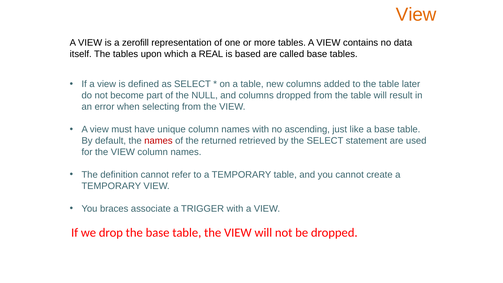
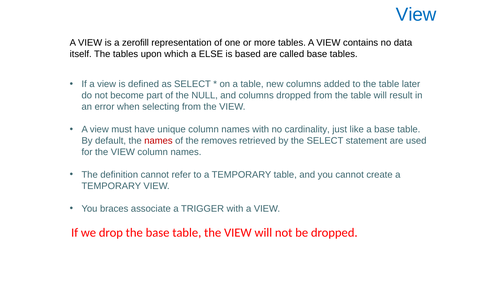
View colour: orange -> blue (416, 14)
REAL: REAL -> ELSE (211, 54)
ascending: ascending -> cardinality (307, 129)
returned: returned -> removes (219, 141)
